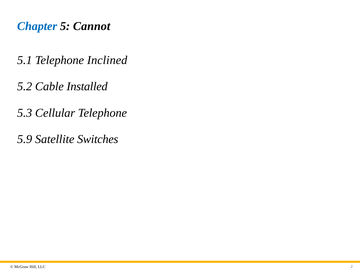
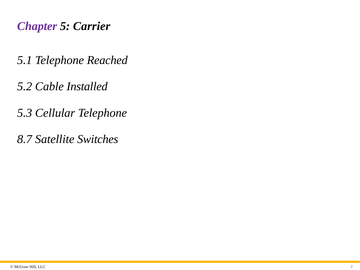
Chapter colour: blue -> purple (37, 26)
Cannot: Cannot -> Carrier (92, 26)
Inclined: Inclined -> Reached (107, 60)
5.9: 5.9 -> 8.7 (25, 139)
